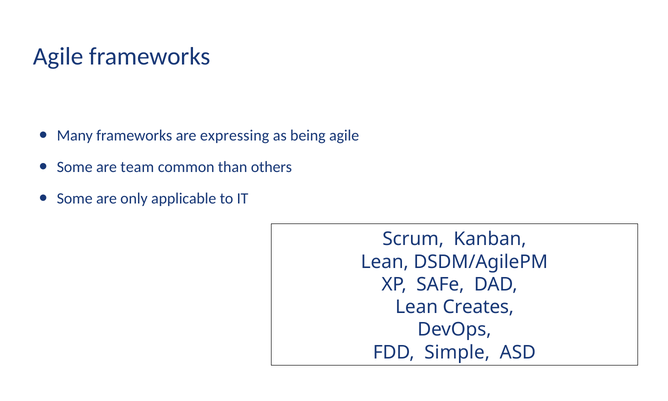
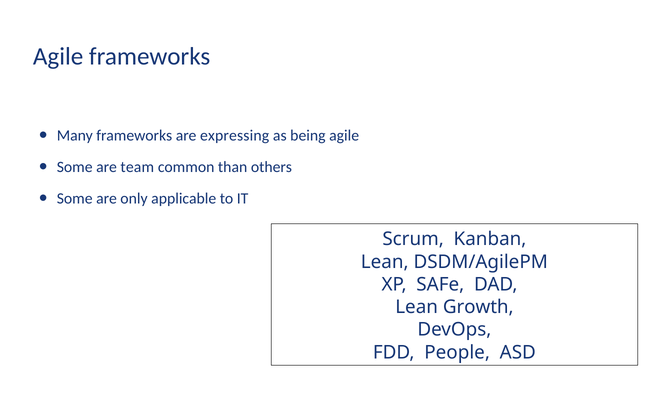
Creates: Creates -> Growth (478, 307)
Simple: Simple -> People (457, 352)
